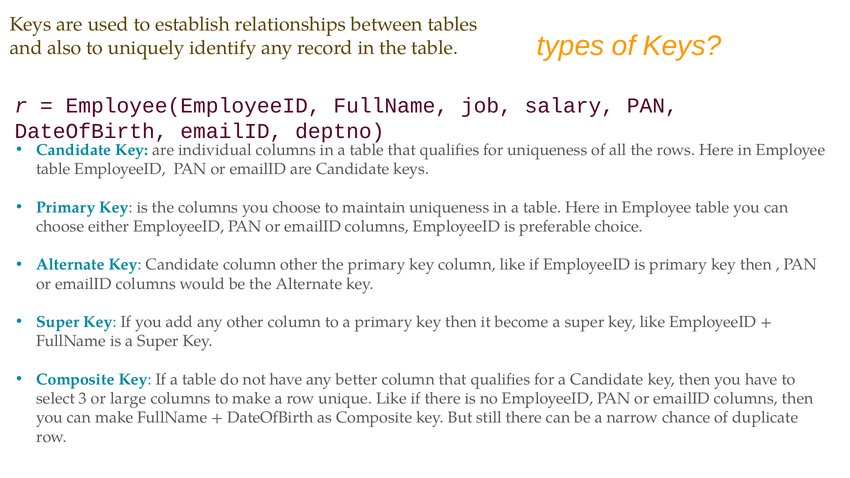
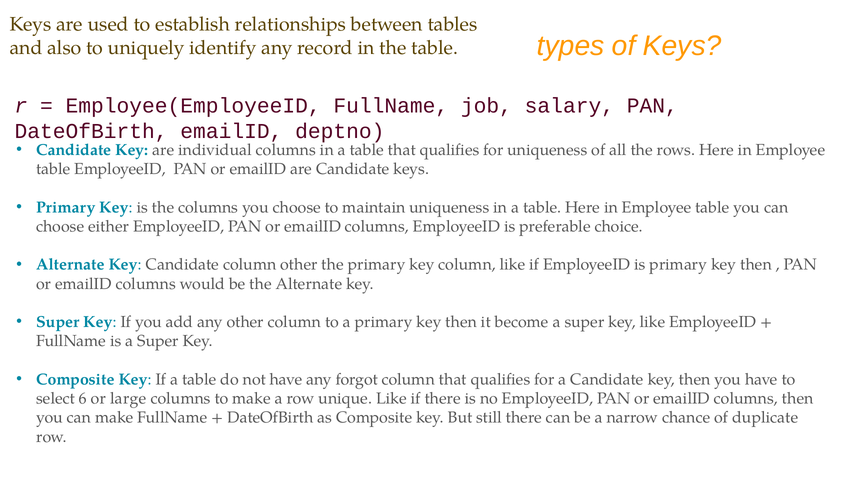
better: better -> forgot (357, 380)
3: 3 -> 6 (83, 399)
